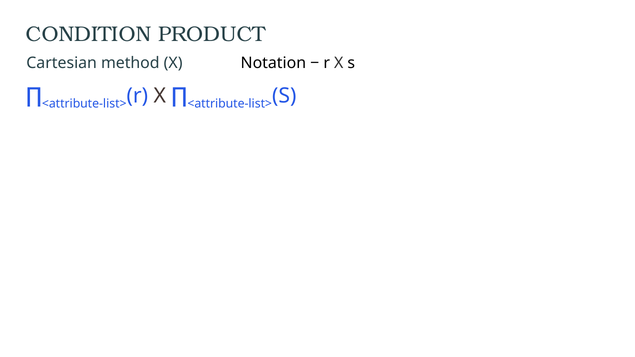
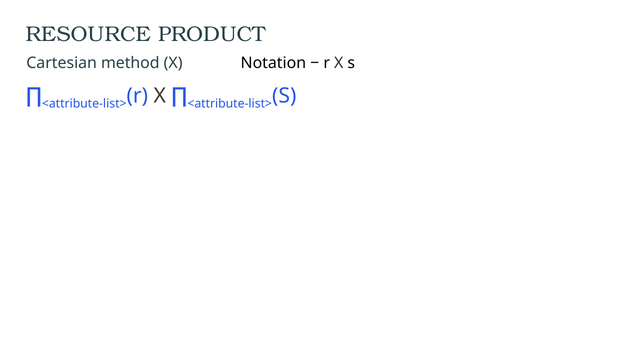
CONDITION: CONDITION -> RESOURCE (89, 34)
